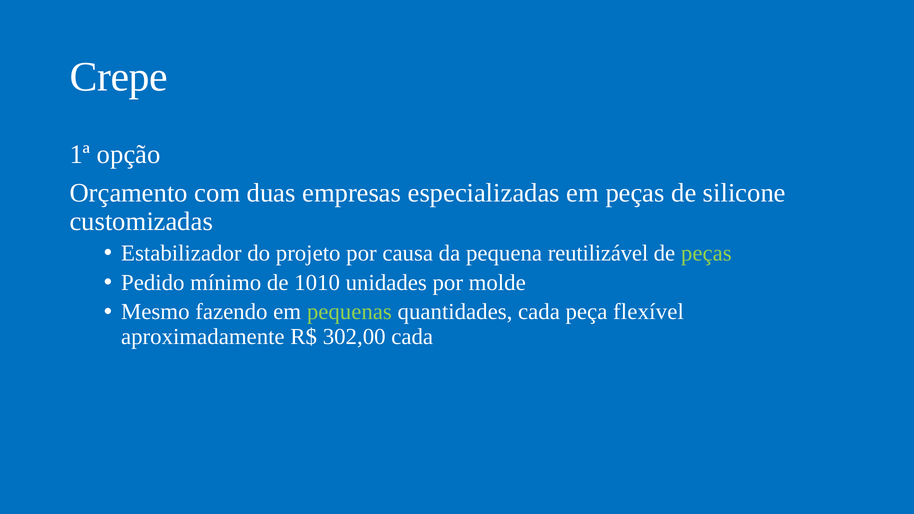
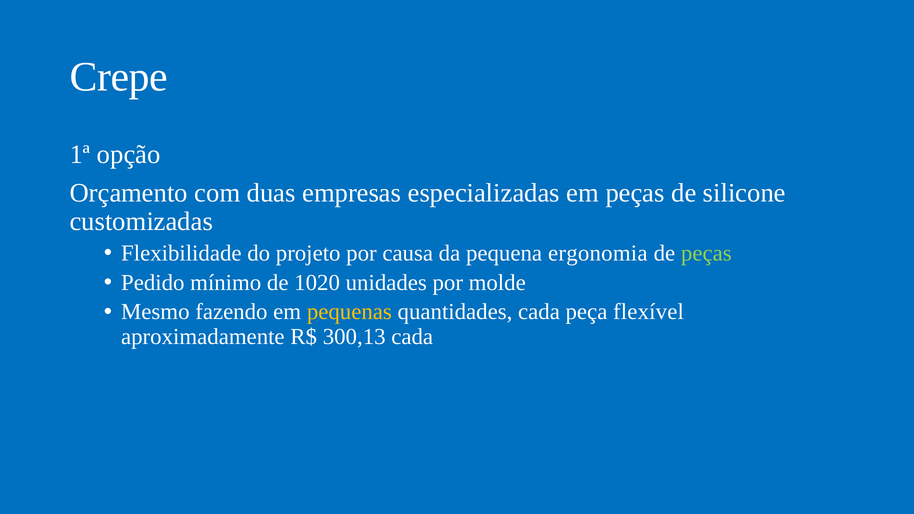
Estabilizador: Estabilizador -> Flexibilidade (181, 253)
reutilizável: reutilizável -> ergonomia (598, 253)
1010: 1010 -> 1020 (317, 283)
pequenas colour: light green -> yellow (349, 312)
302,00: 302,00 -> 300,13 (354, 337)
